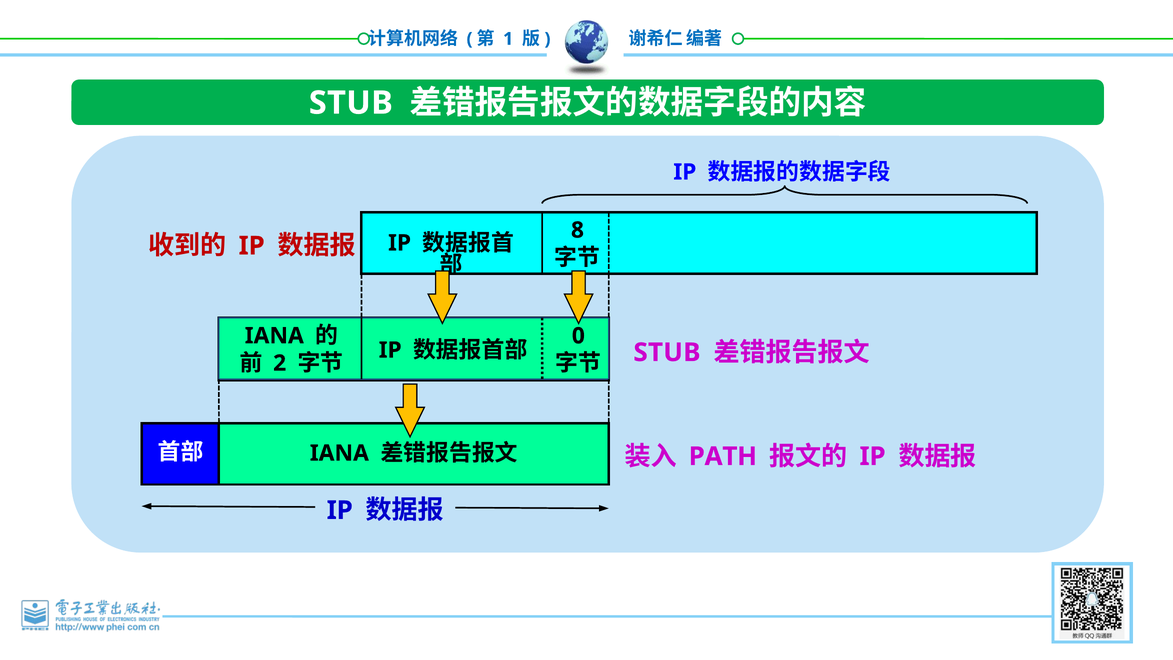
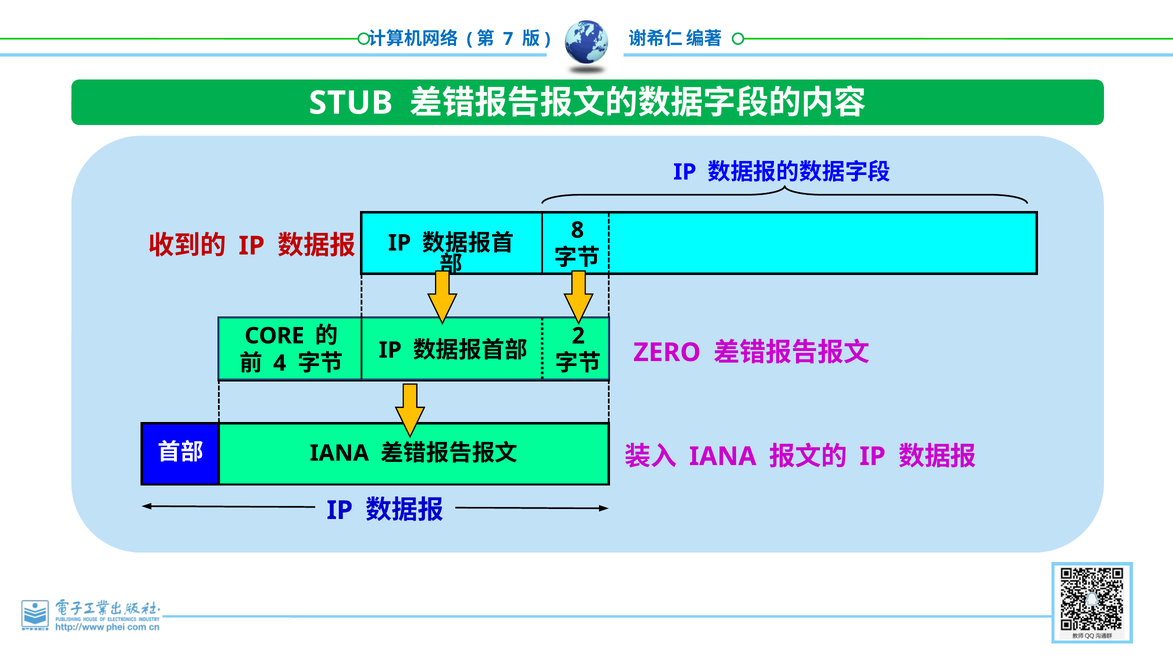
1: 1 -> 7 (508, 39)
IANA: IANA -> CORE (274, 336)
0: 0 -> 2 (578, 336)
STUB: STUB -> ZERO (667, 352)
2: 2 -> 4 (280, 363)
PATH: PATH -> IANA (723, 456)
